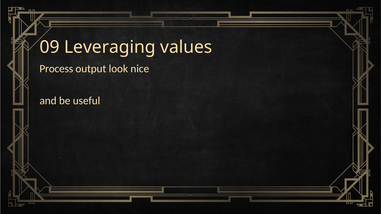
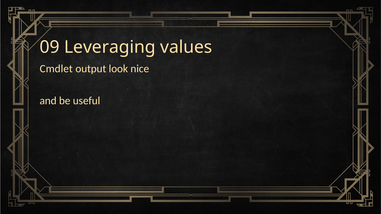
Process: Process -> Cmdlet (56, 69)
